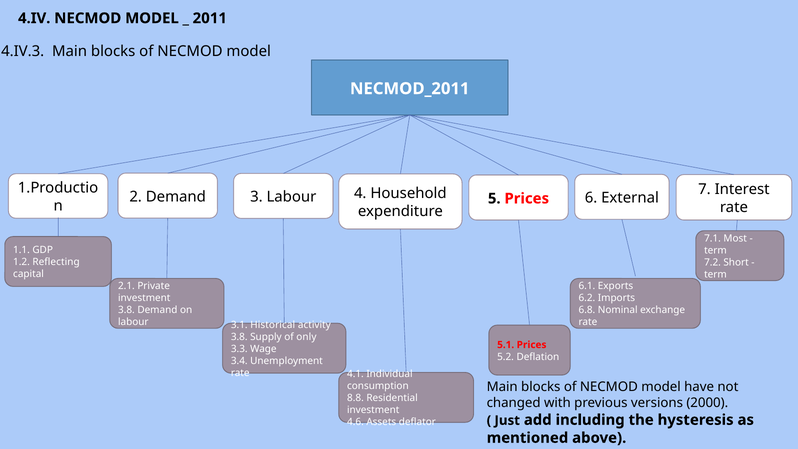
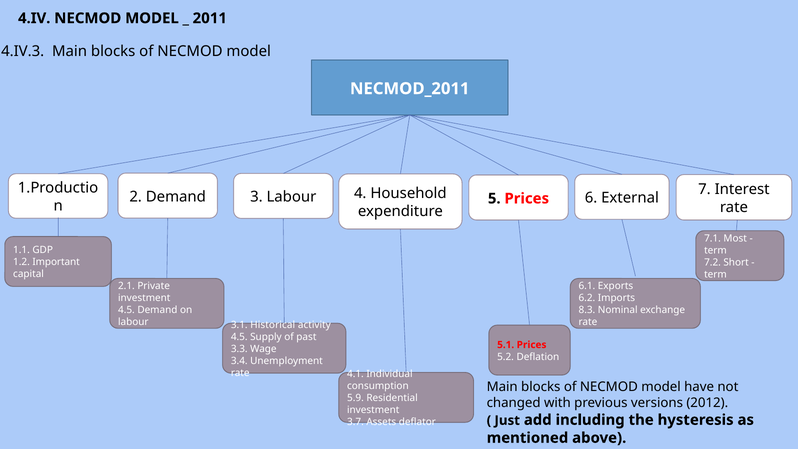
Reflecting: Reflecting -> Important (56, 262)
3.8: 3.8 -> 4.5 (126, 310)
6.8: 6.8 -> 8.3 (587, 310)
3.8: 3.8 -> 4.5 (239, 337)
only: only -> past (306, 337)
8.8: 8.8 -> 5.9 (355, 398)
2000: 2000 -> 2012 (707, 403)
4.6: 4.6 -> 3.7 (355, 422)
